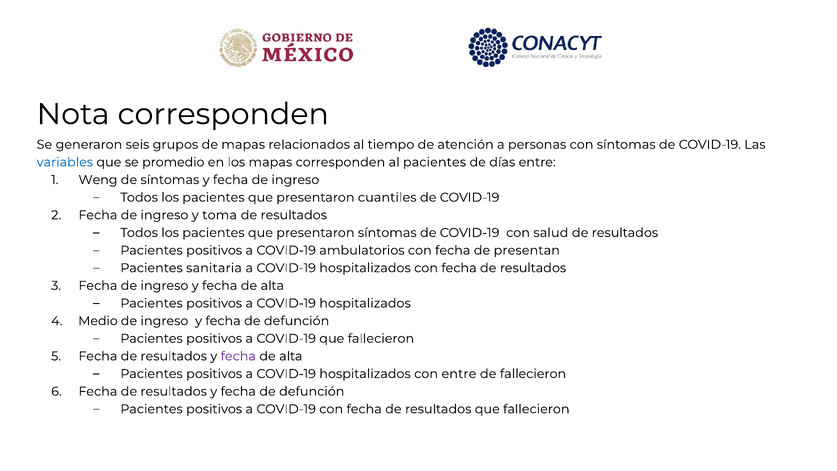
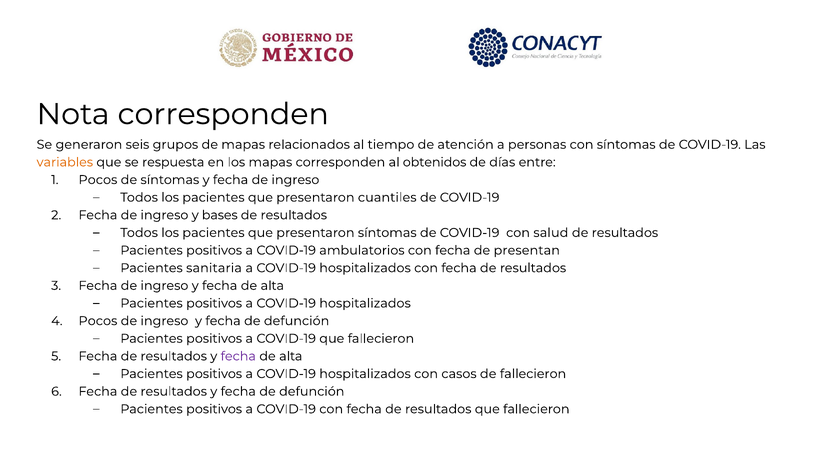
variables colour: blue -> orange (65, 162)
promedio: promedio -> respuesta (173, 162)
al pacientes: pacientes -> obtenidos (435, 162)
Weng: Weng -> Pocos (98, 180)
toma: toma -> bases (220, 215)
Medio: Medio -> Pocos (98, 321)
con entre: entre -> casos (459, 374)
